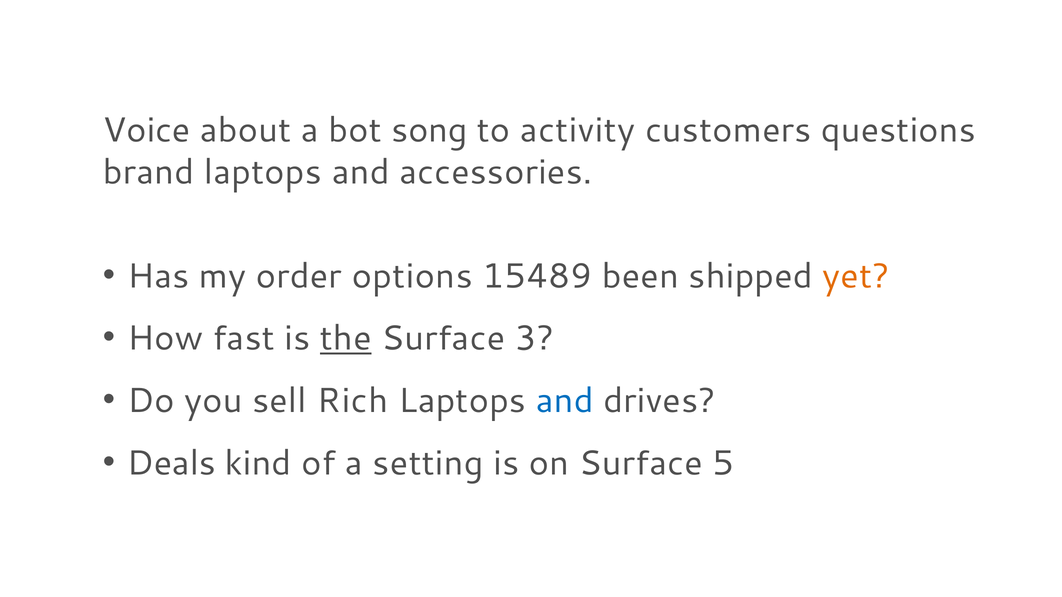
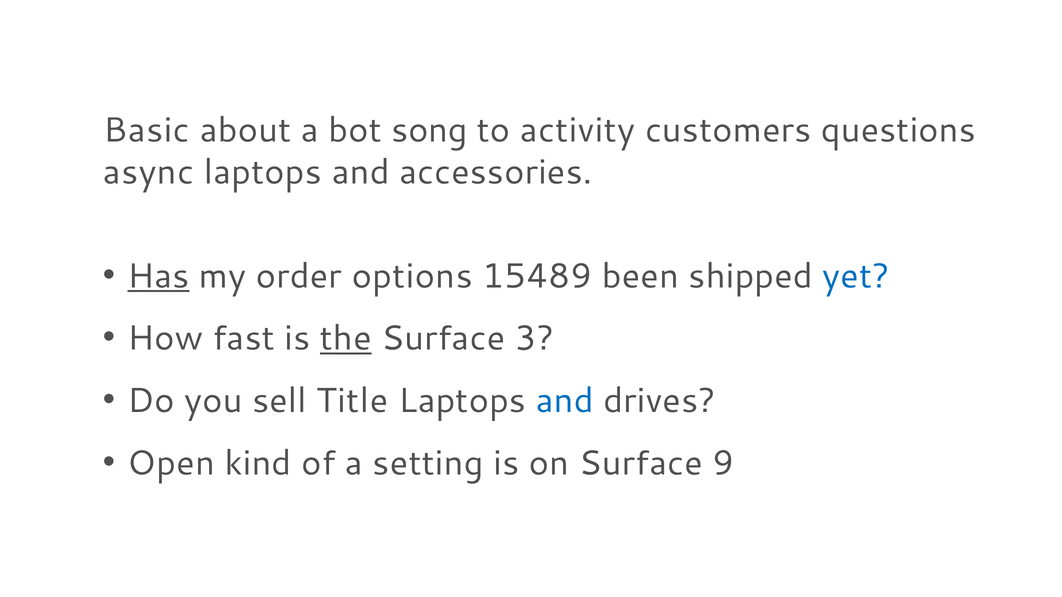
Voice: Voice -> Basic (146, 131)
brand: brand -> async (148, 172)
Has underline: none -> present (158, 276)
yet colour: orange -> blue (856, 276)
Rich: Rich -> Title (353, 401)
Deals: Deals -> Open (171, 463)
5: 5 -> 9 (723, 463)
